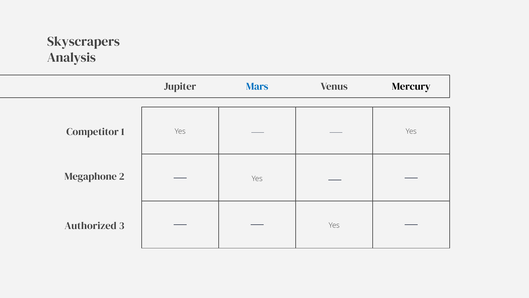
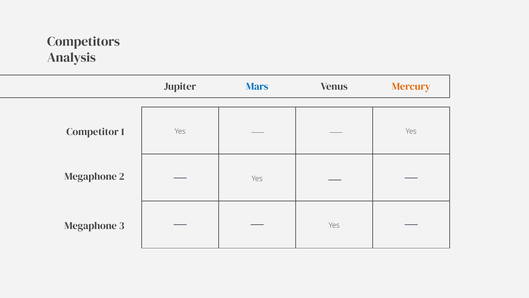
Skyscrapers: Skyscrapers -> Competitors (84, 41)
Mercury colour: black -> orange (411, 86)
Authorized: Authorized -> Megaphone (91, 225)
